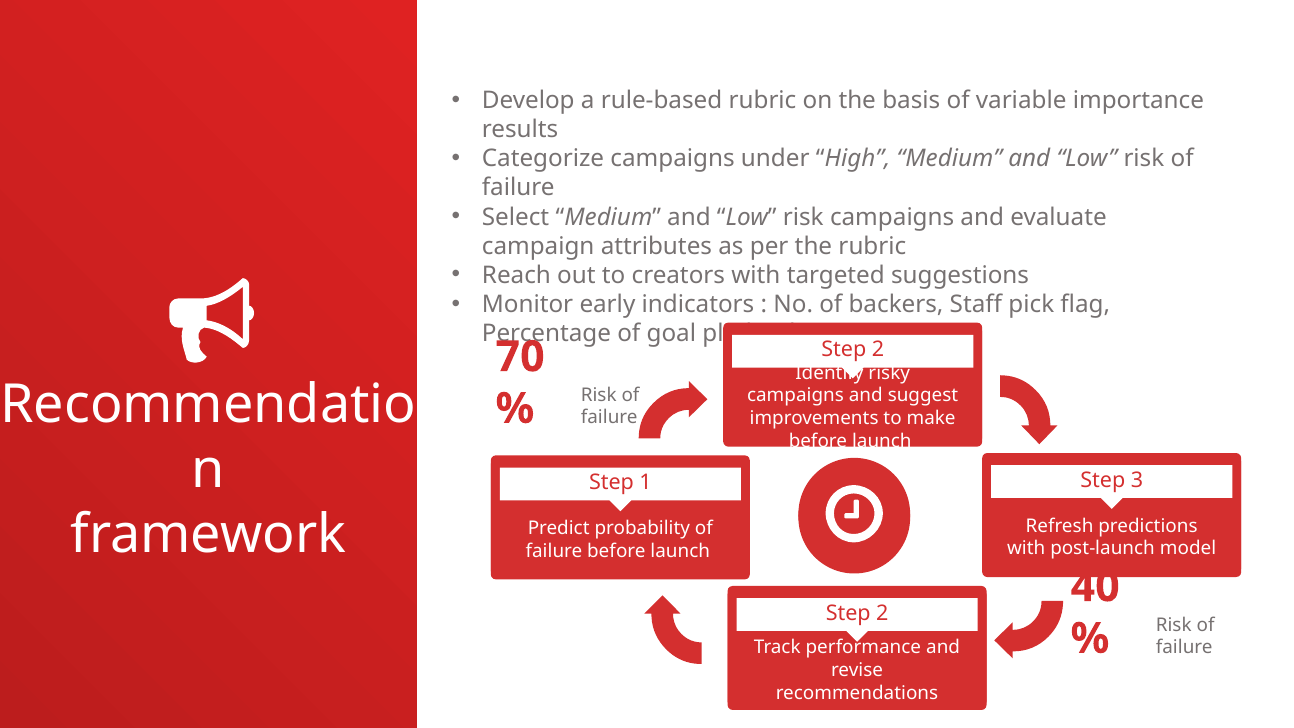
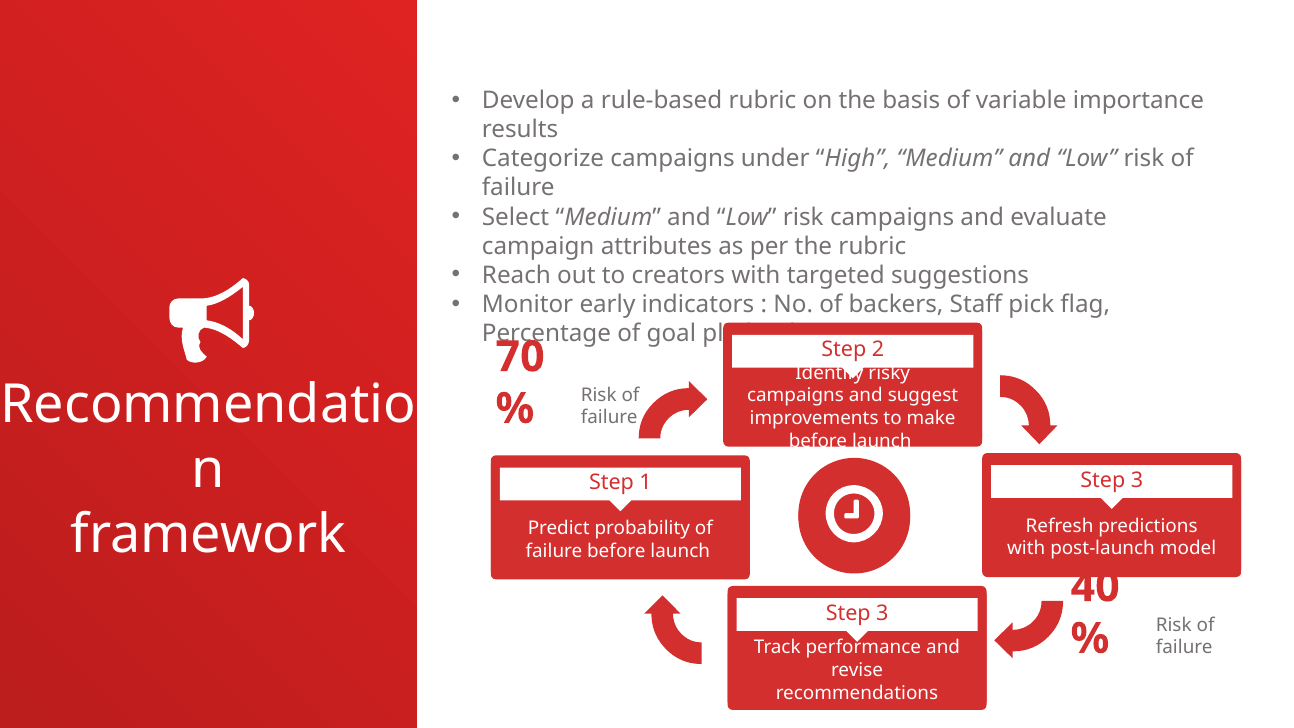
2: 2 -> 3 (882, 613)
